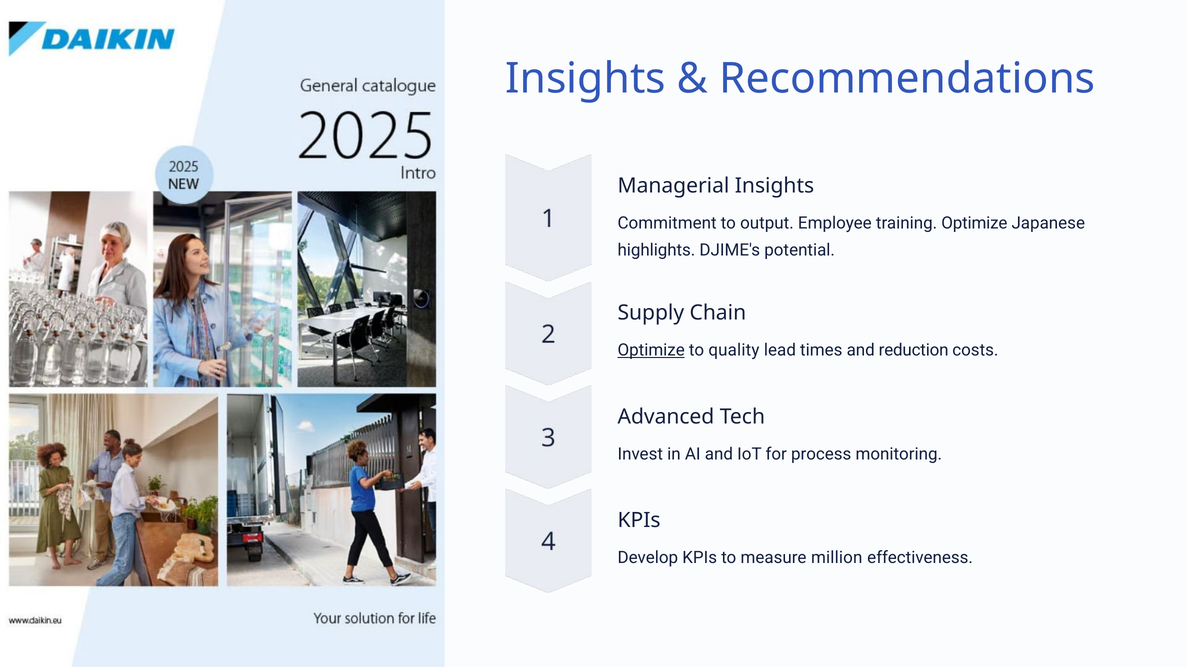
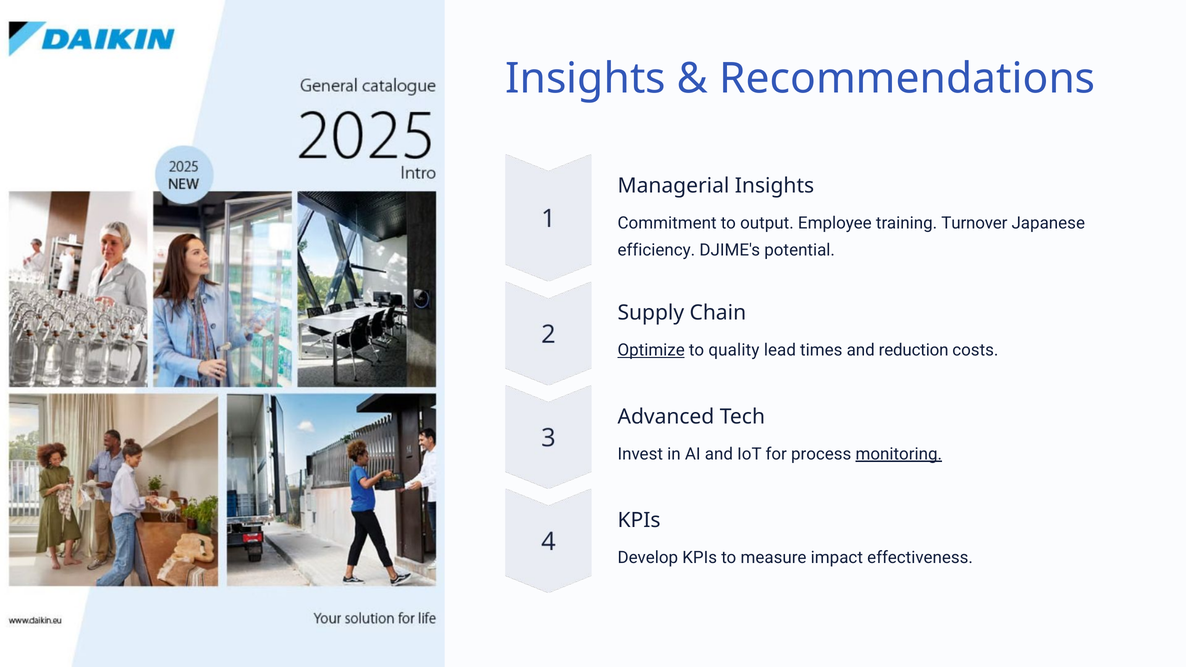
training Optimize: Optimize -> Turnover (974, 223)
highlights: highlights -> efficiency (656, 250)
monitoring underline: none -> present (899, 454)
million: million -> impact (837, 558)
